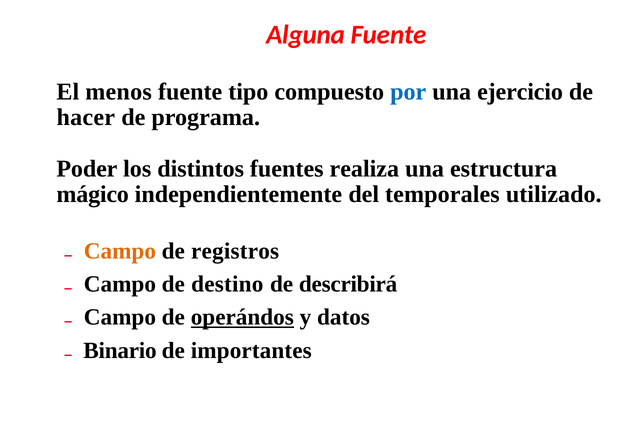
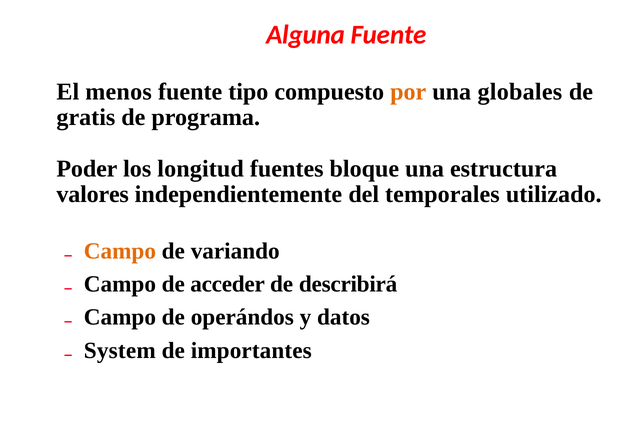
por colour: blue -> orange (408, 92)
ejercicio: ejercicio -> globales (520, 92)
hacer: hacer -> gratis (86, 117)
distintos: distintos -> longitud (201, 169)
realiza: realiza -> bloque (364, 169)
mágico: mágico -> valores (93, 194)
registros: registros -> variando (235, 251)
destino: destino -> acceder (228, 284)
operándos underline: present -> none (242, 317)
Binario: Binario -> System (120, 351)
